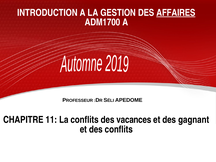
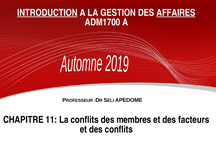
INTRODUCTION underline: none -> present (47, 13)
vacances: vacances -> membres (134, 120)
gagnant: gagnant -> facteurs (194, 120)
